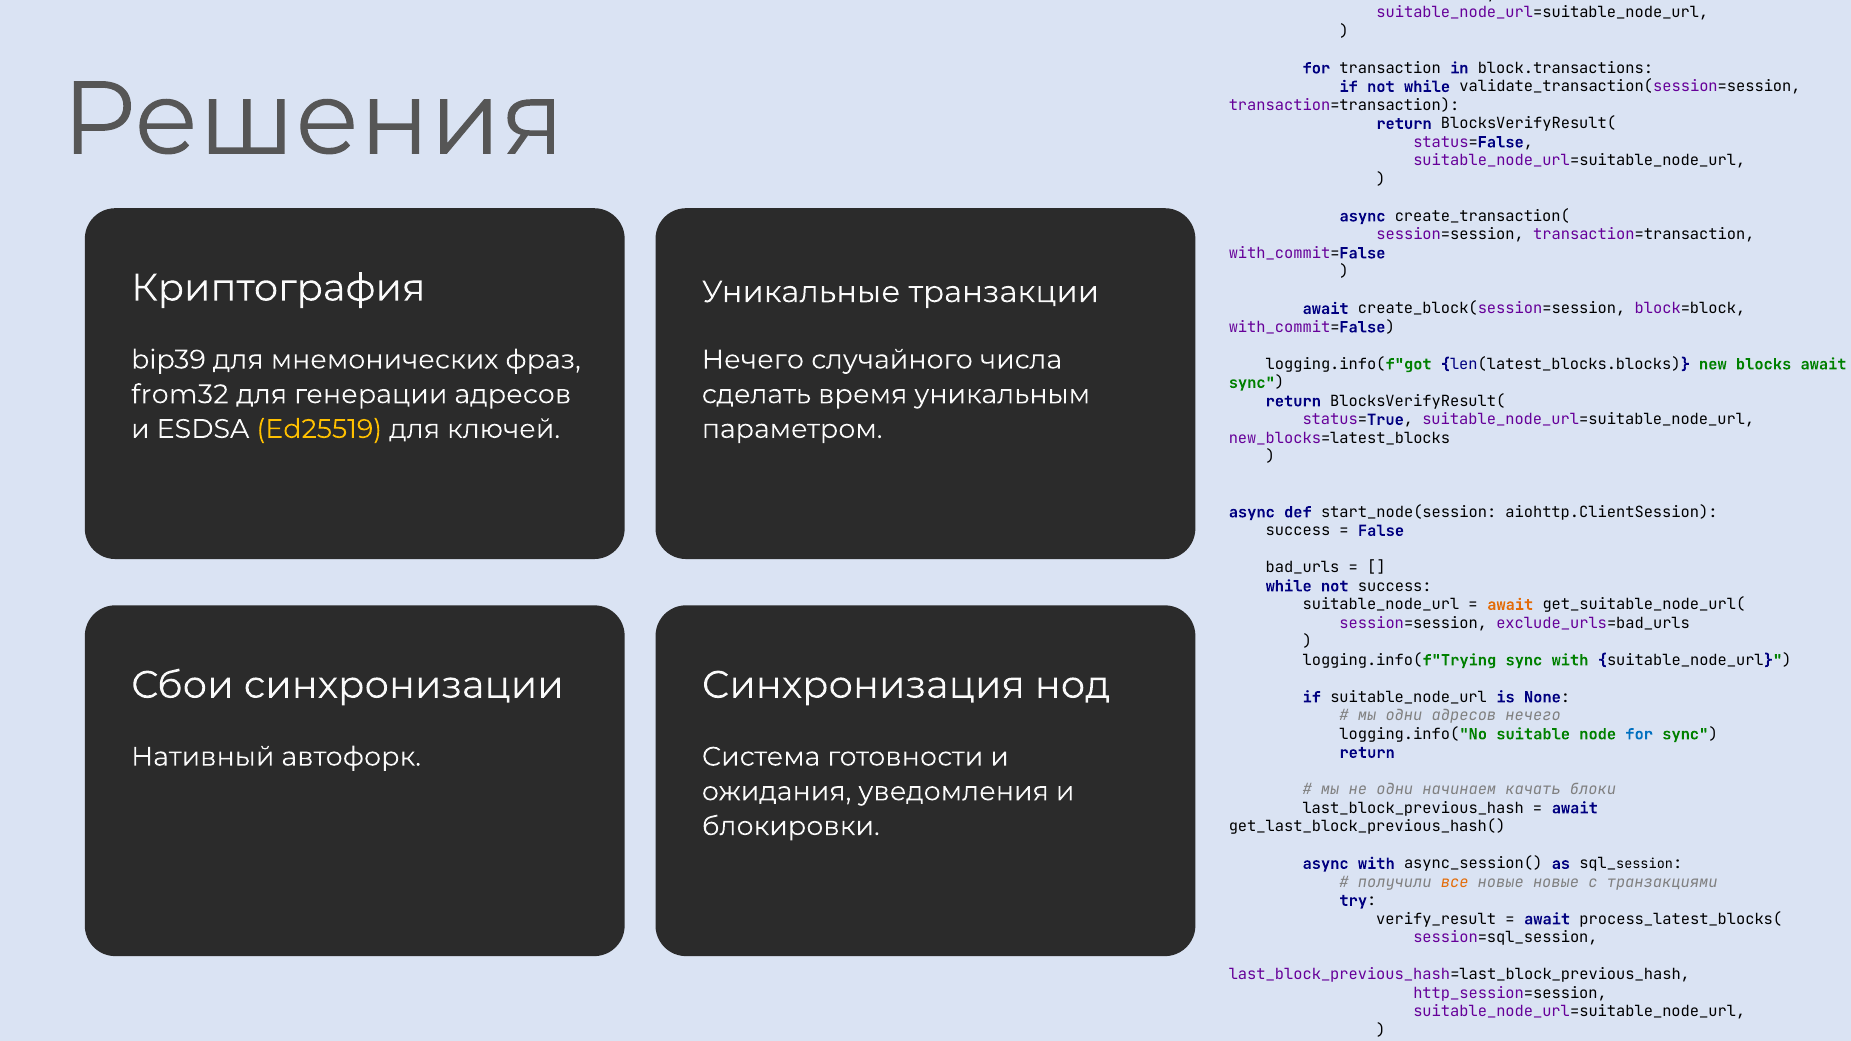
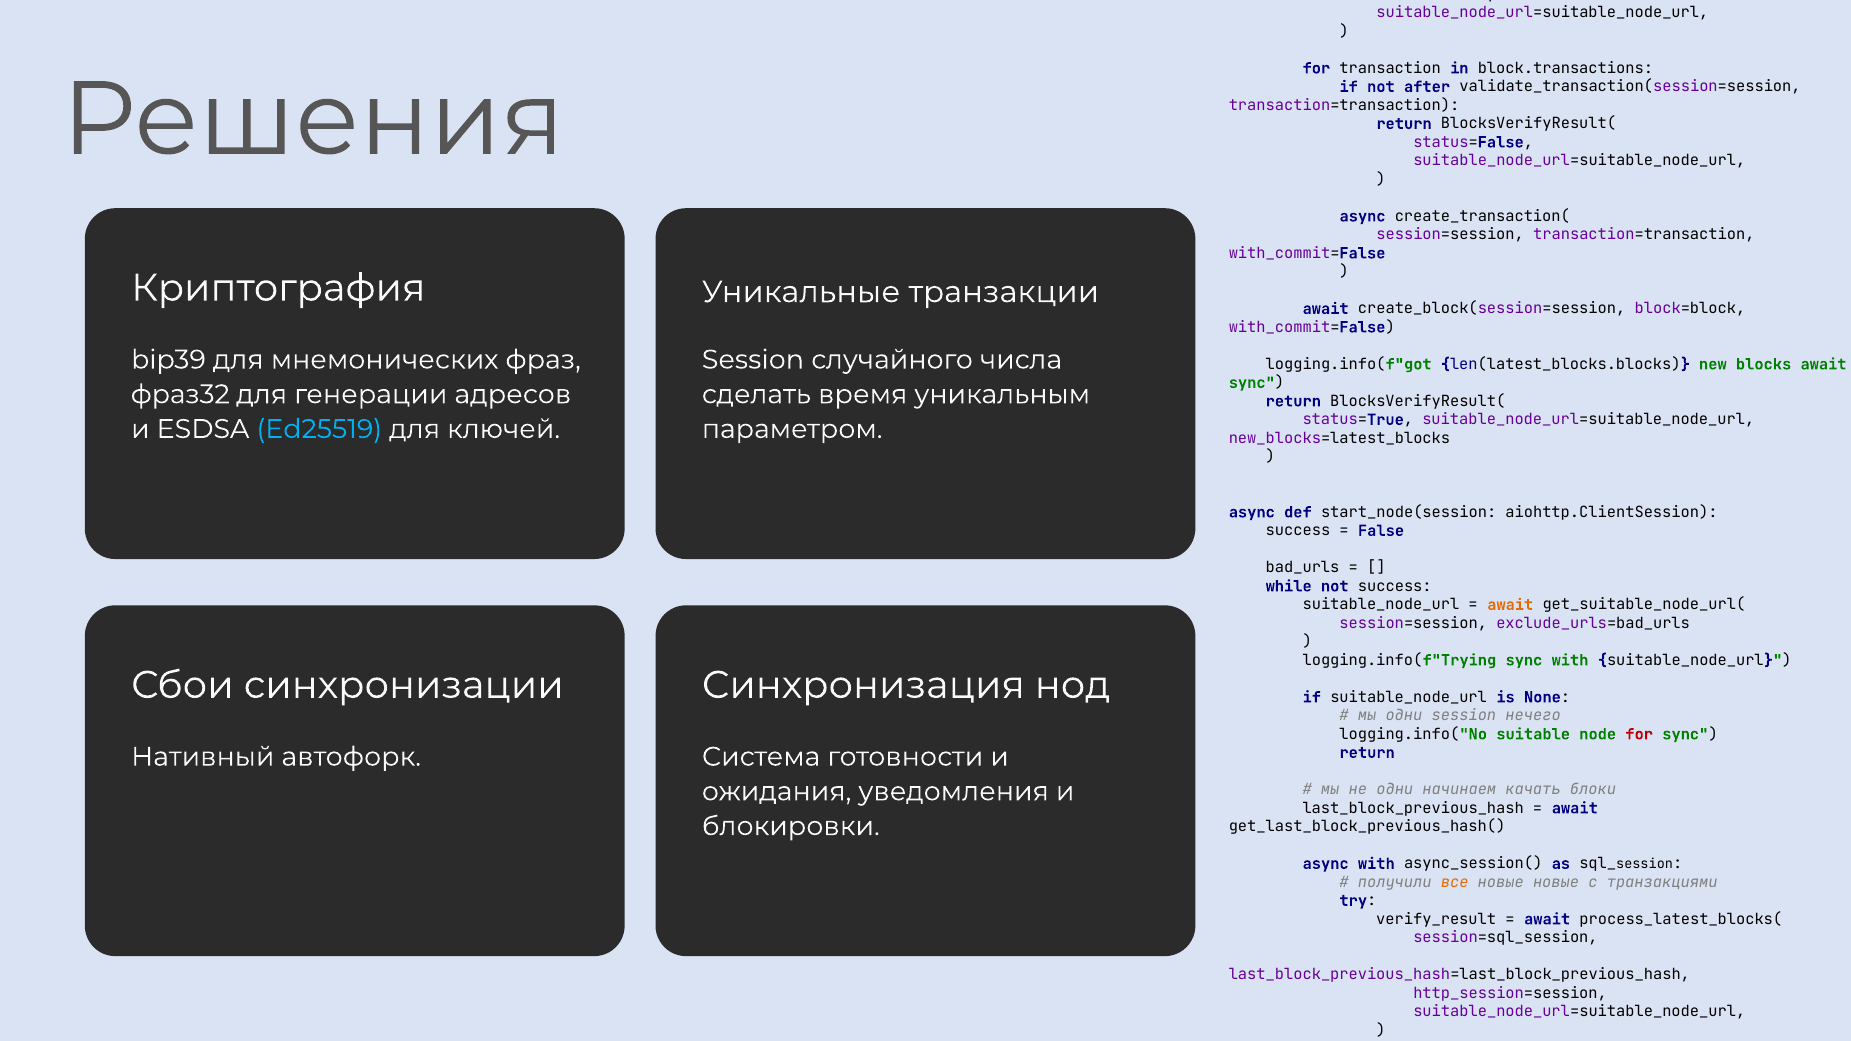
not while: while -> after (1427, 87)
Нечего: Нечего -> Session (753, 360)
from32: from32 -> фраз32 (180, 394)
Ed25519 colour: yellow -> light blue (319, 429)
одни адресов: адресов -> session (1464, 716)
for colour: blue -> red (1639, 734)
